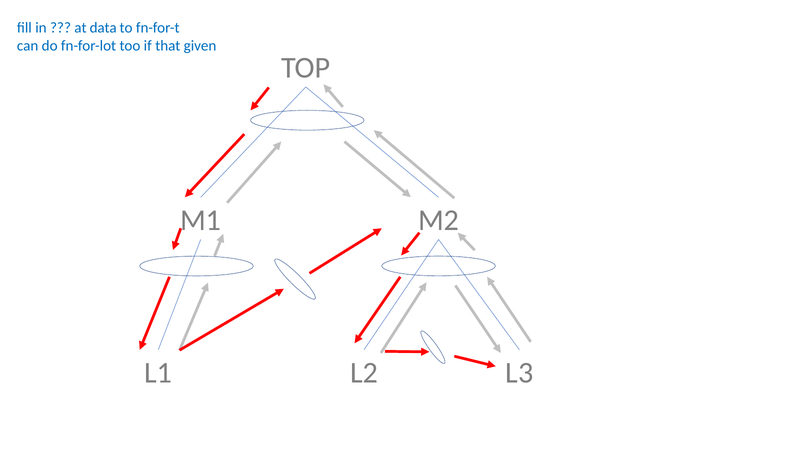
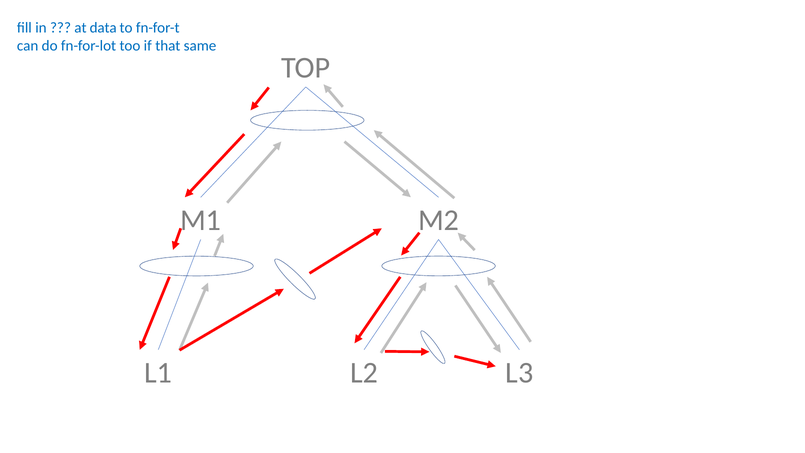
given: given -> same (200, 46)
